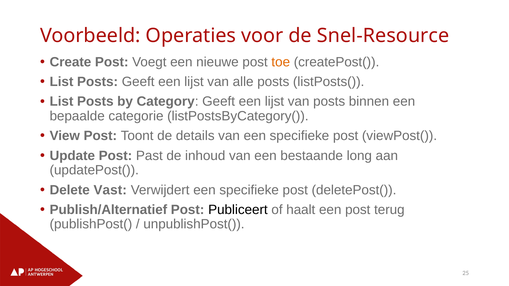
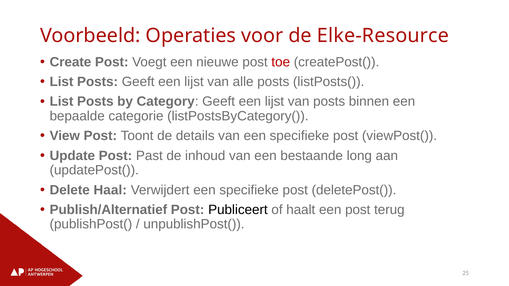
Snel-Resource: Snel-Resource -> Elke-Resource (383, 36)
toe colour: orange -> red (281, 62)
Vast: Vast -> Haal (110, 190)
